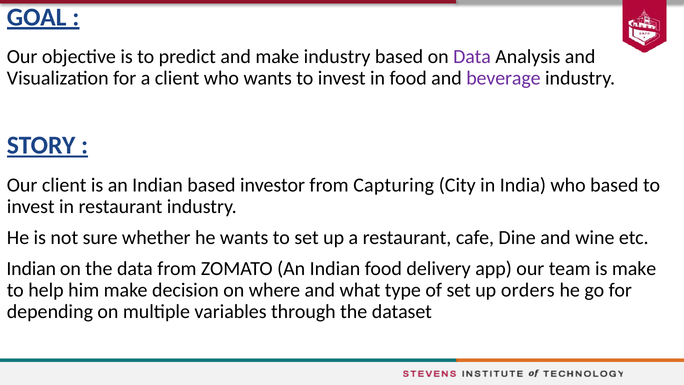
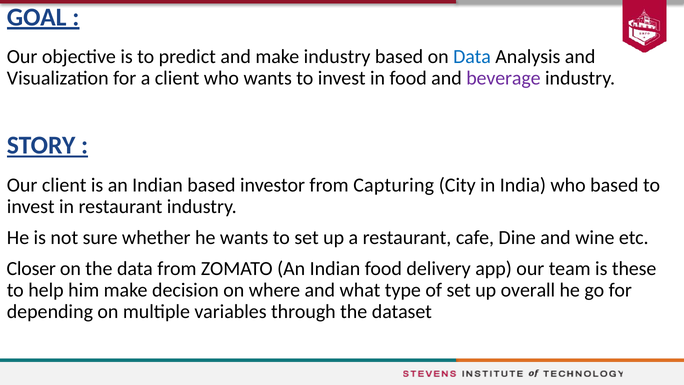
Data colour: purple -> blue (472, 57)
Indian: Indian -> Closer (31, 268)
is make: make -> these (634, 268)
orders: orders -> overall (528, 290)
